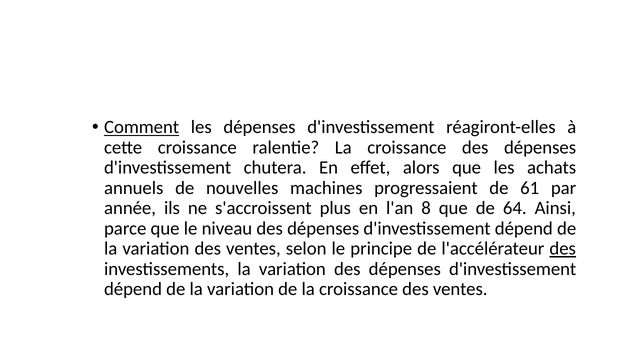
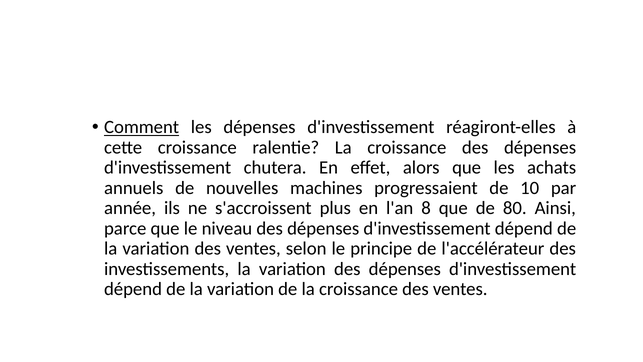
61: 61 -> 10 (530, 188)
64: 64 -> 80 (515, 208)
des underline: present -> none (563, 248)
